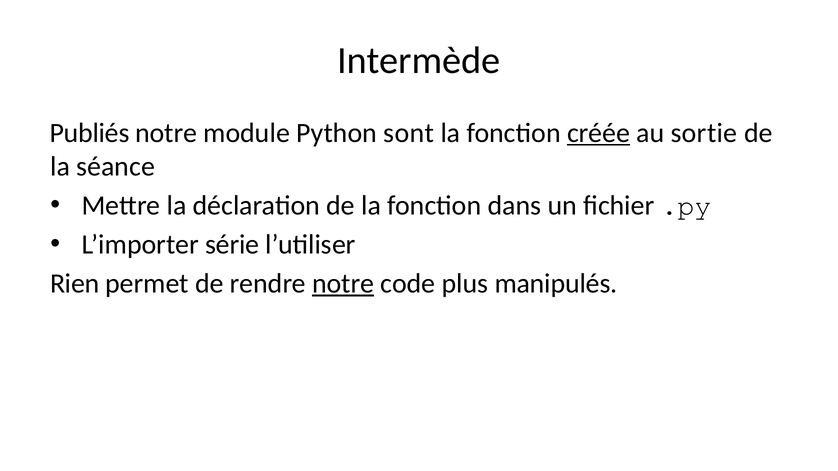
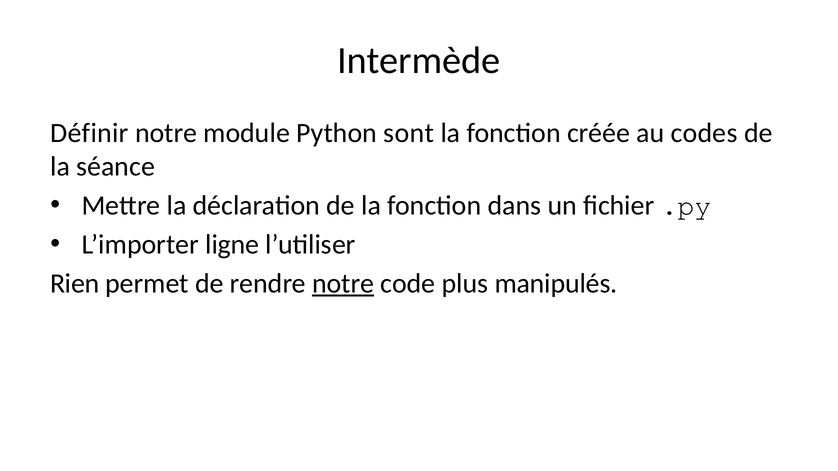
Publiés: Publiés -> Définir (89, 133)
créée underline: present -> none (598, 133)
sortie: sortie -> codes (704, 133)
série: série -> ligne (232, 245)
